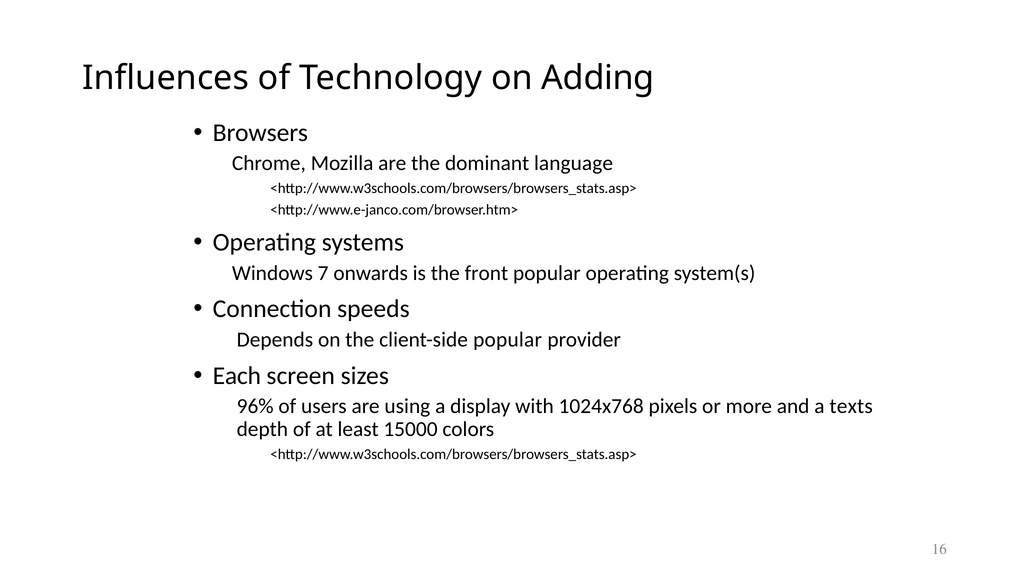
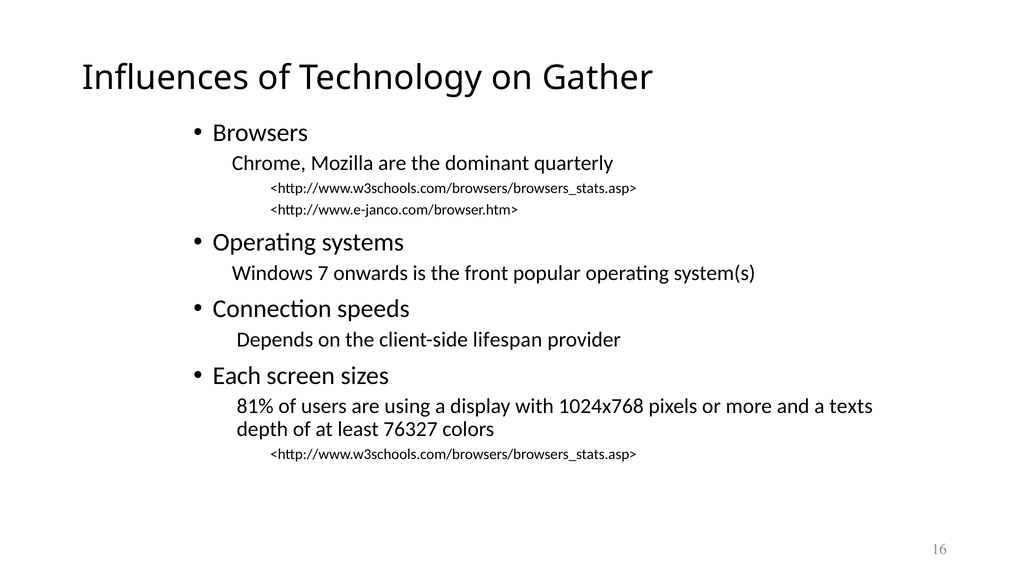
Adding: Adding -> Gather (598, 78)
language: language -> quarterly (574, 164)
client-side popular: popular -> lifespan (508, 340)
96%: 96% -> 81% (255, 407)
15000: 15000 -> 76327 (410, 430)
